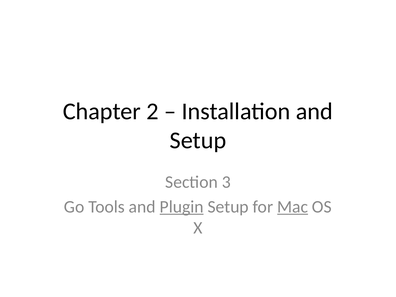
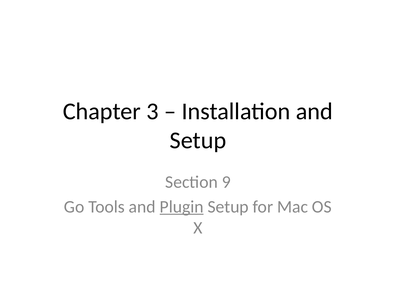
2: 2 -> 3 (152, 111)
3: 3 -> 9 (226, 182)
Mac underline: present -> none (293, 207)
